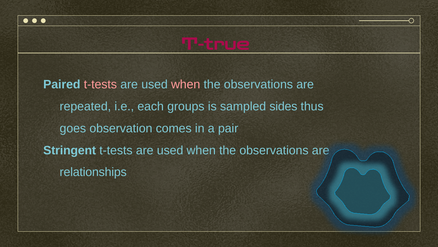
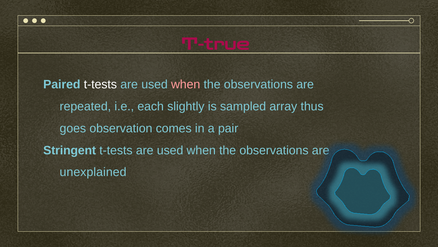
t-tests colour: pink -> white (100, 84)
groups: groups -> slightly (186, 106)
sides: sides -> array (283, 106)
relationships: relationships -> unexplained (93, 172)
